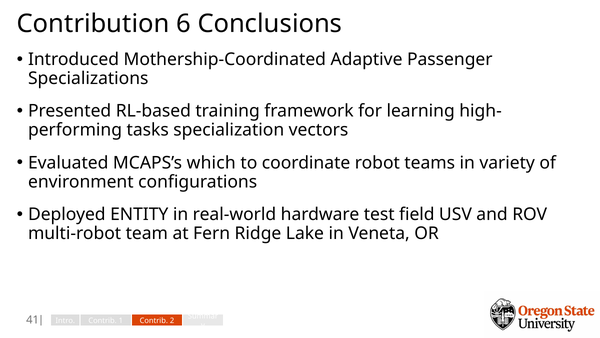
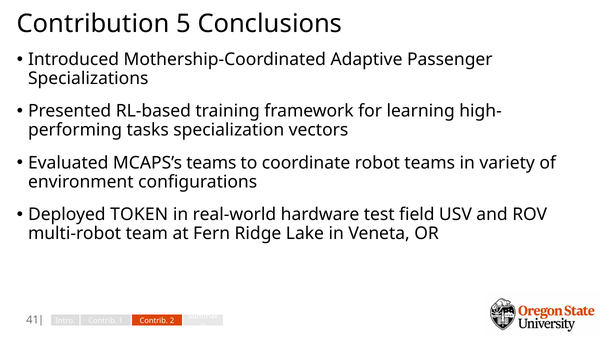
6: 6 -> 5 (183, 24)
MCAPS’s which: which -> teams (211, 163)
ENTITY: ENTITY -> TOKEN (139, 214)
